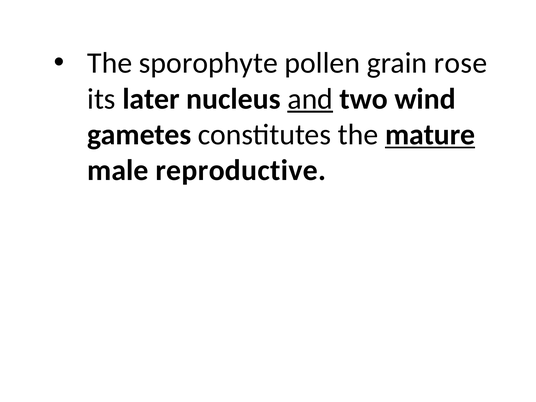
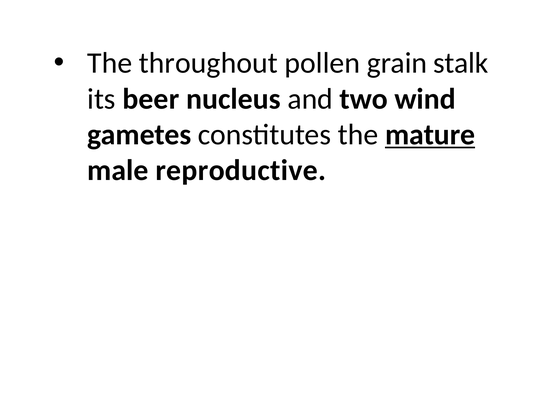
sporophyte: sporophyte -> throughout (208, 63)
rose: rose -> stalk (461, 63)
later: later -> beer (151, 99)
and underline: present -> none (310, 99)
